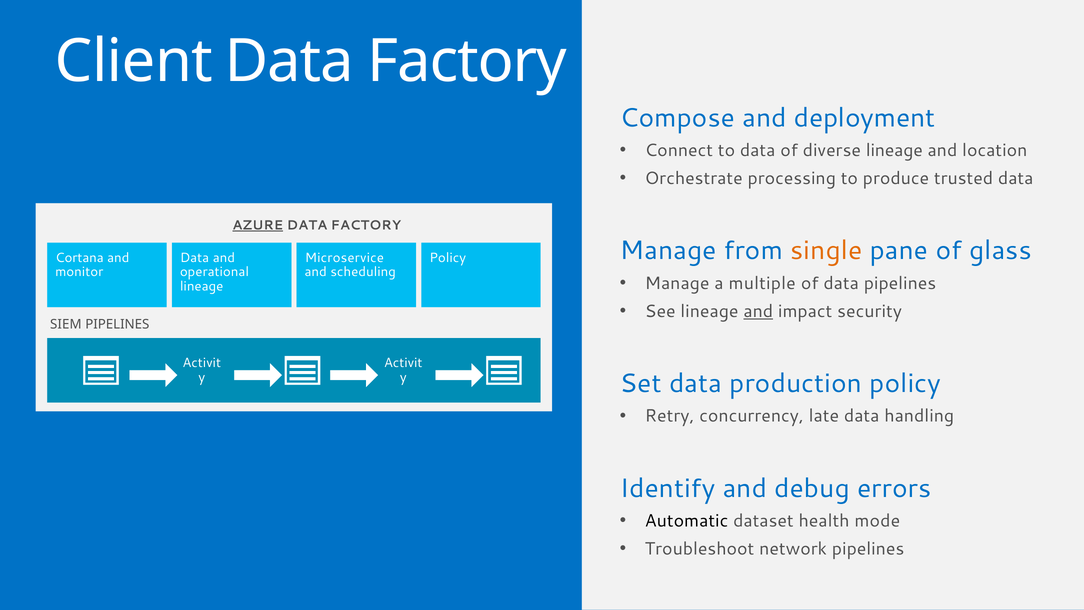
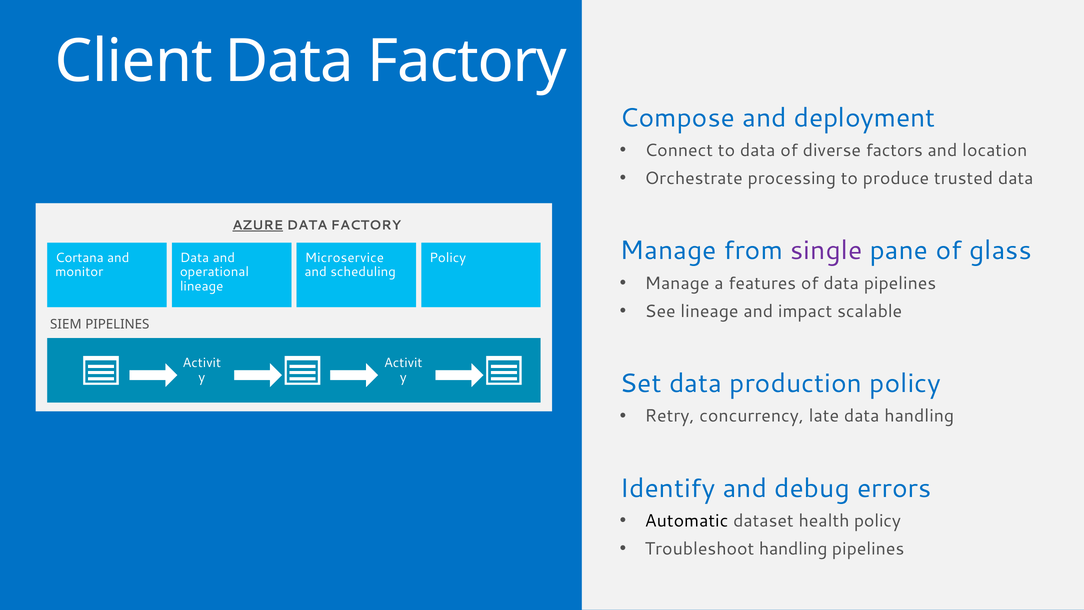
diverse lineage: lineage -> factors (894, 150)
single colour: orange -> purple (826, 251)
multiple: multiple -> features (762, 283)
and underline: present -> none (758, 311)
security: security -> scalable (870, 311)
health mode: mode -> policy (877, 521)
Troubleshoot network: network -> handling (793, 549)
